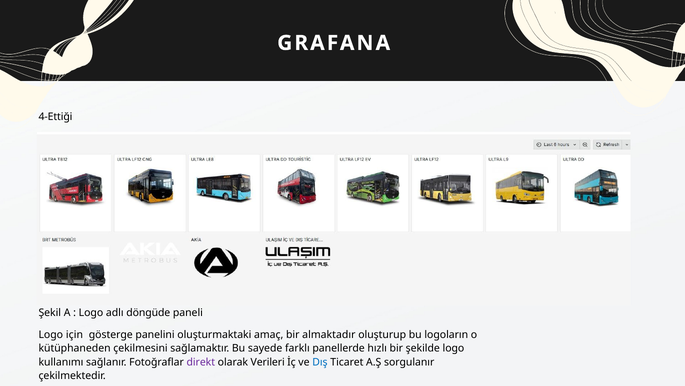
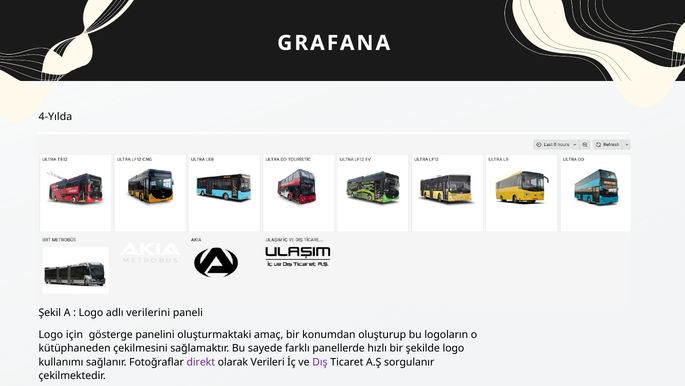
4-Ettiği: 4-Ettiği -> 4-Yılda (55, 117)
döngüde: döngüde -> verilerini (148, 312)
almaktadır: almaktadır -> konumdan (329, 334)
Dış colour: blue -> purple (320, 361)
